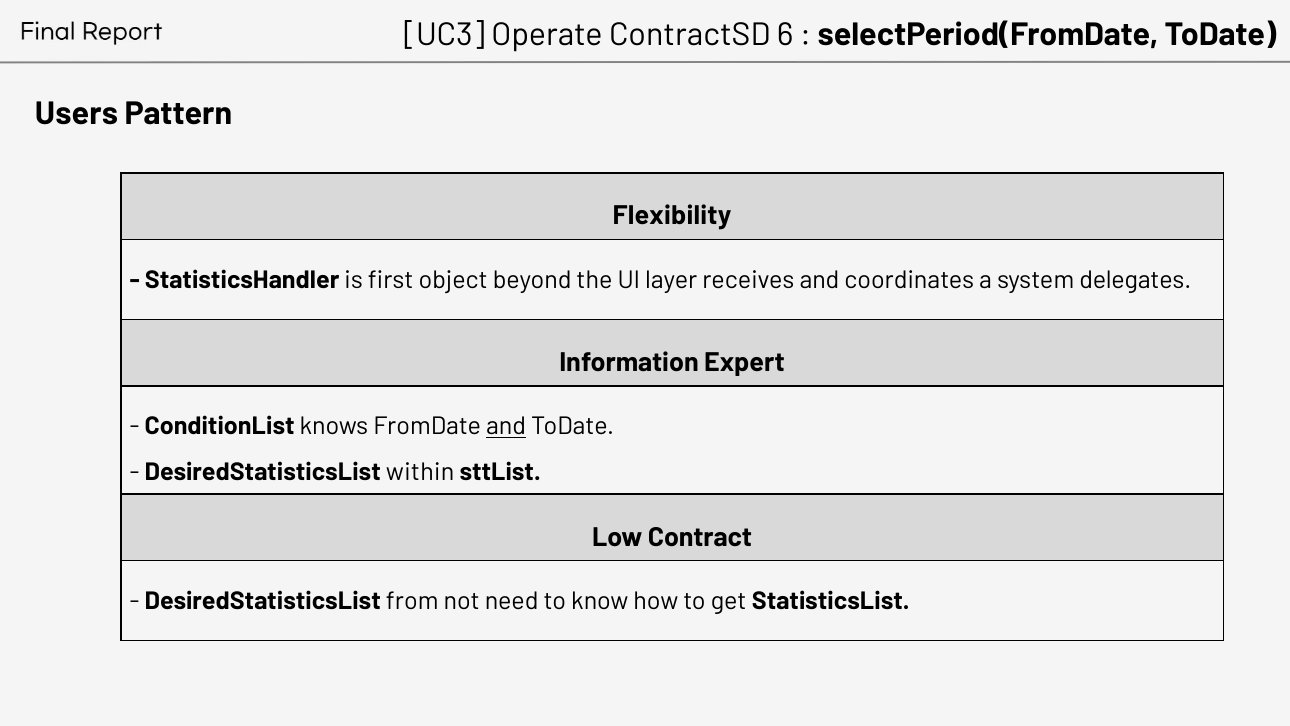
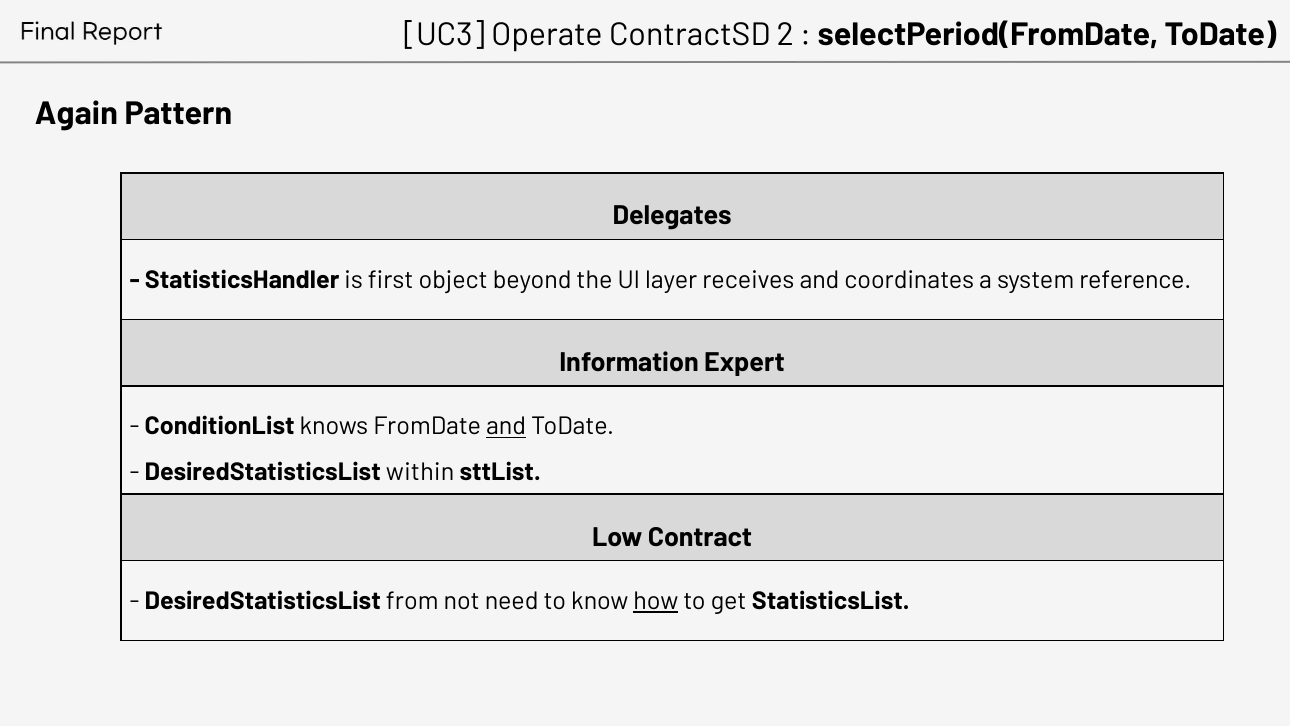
6: 6 -> 2 (785, 35)
Users: Users -> Again (76, 113)
Flexibility: Flexibility -> Delegates (672, 216)
delegates: delegates -> reference (1135, 280)
how underline: none -> present (656, 601)
